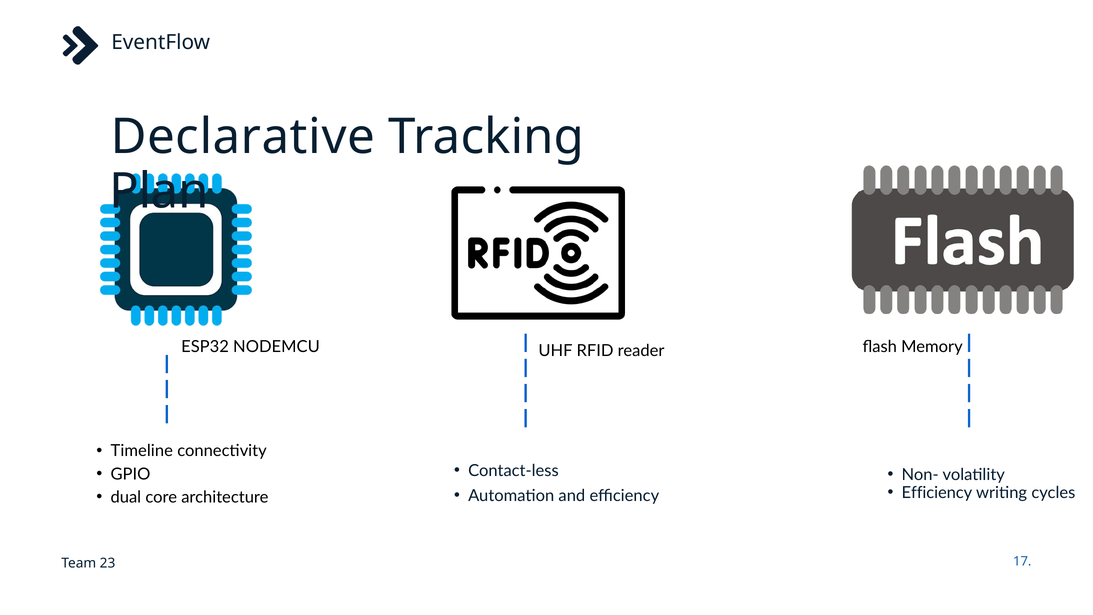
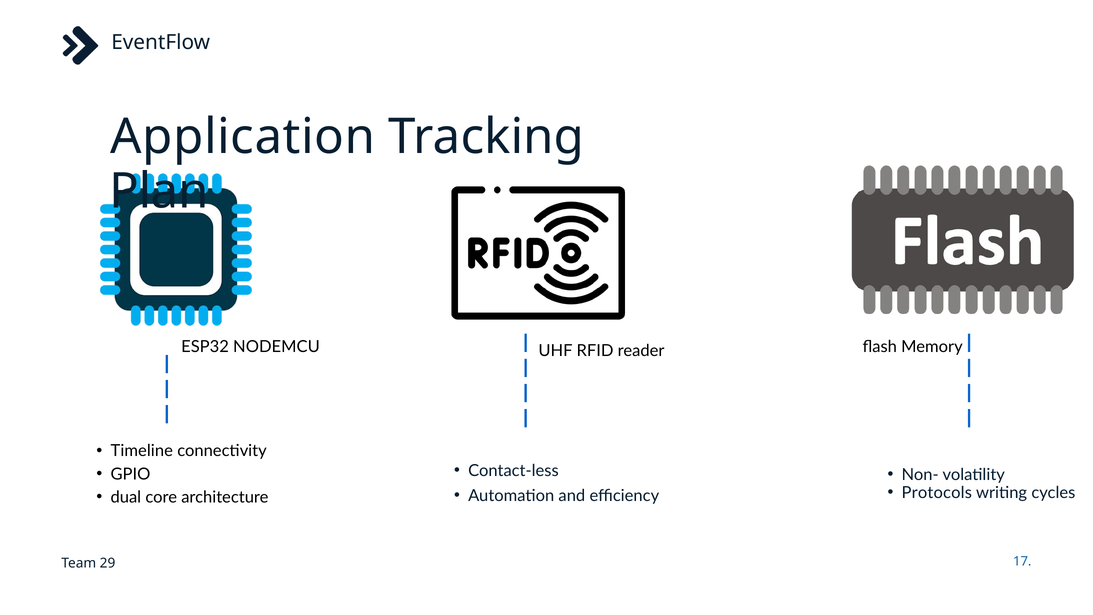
Declarative: Declarative -> Application (243, 137)
Efficiency: Efficiency -> Protocols (937, 493)
23: 23 -> 29 (108, 563)
